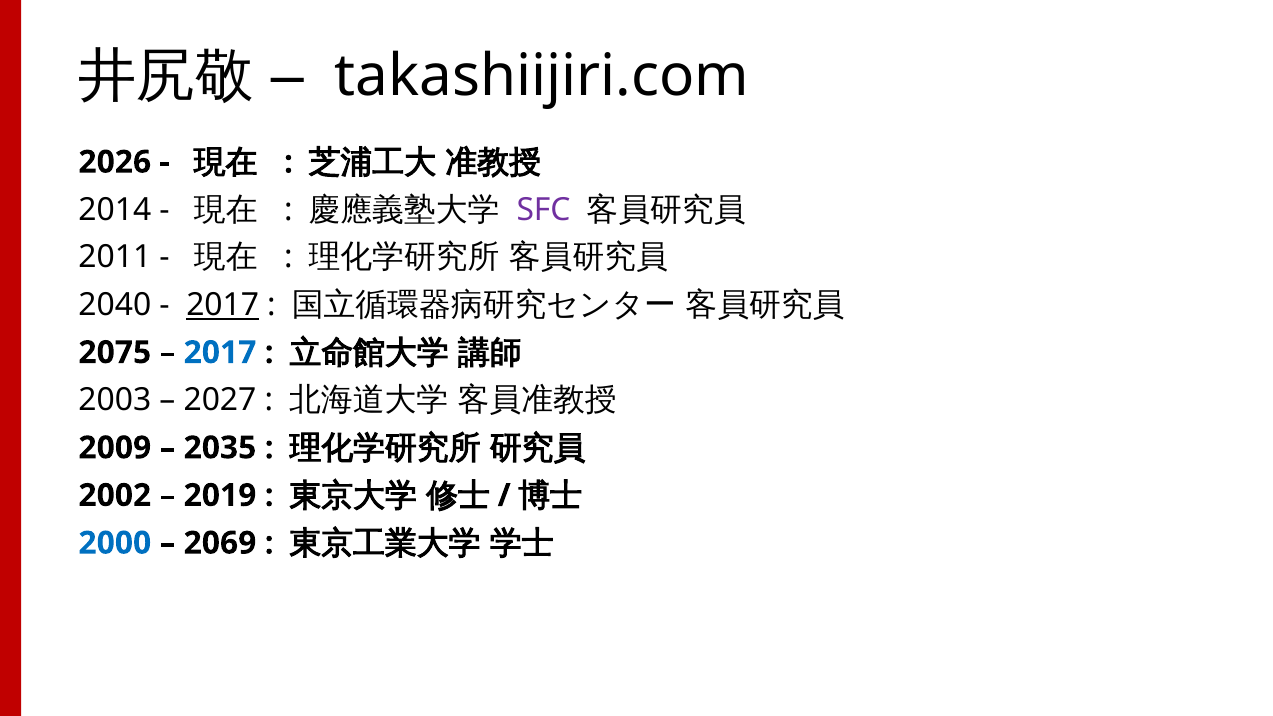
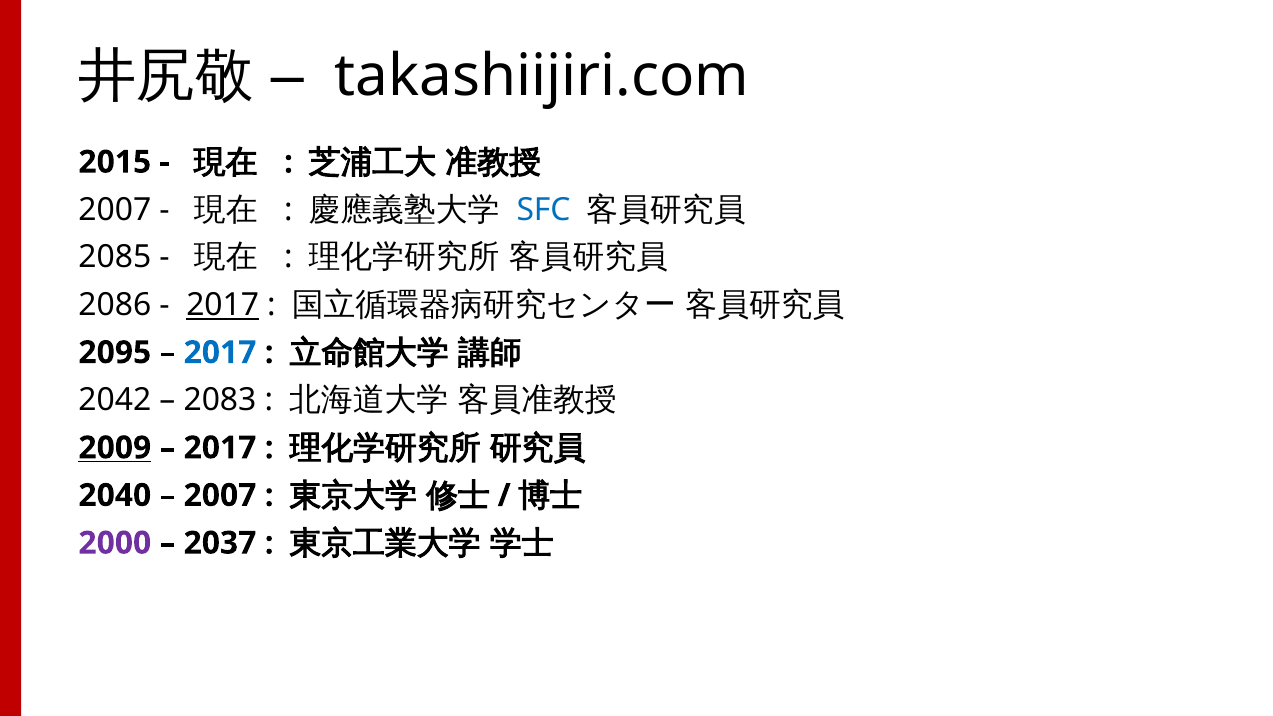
2026: 2026 -> 2015 (115, 162)
2014: 2014 -> 2007 (115, 210)
SFC colour: purple -> blue (544, 210)
2011: 2011 -> 2085 (115, 257)
2040: 2040 -> 2086 (115, 305)
2075: 2075 -> 2095 (115, 353)
2003: 2003 -> 2042 (115, 400)
2027: 2027 -> 2083 (220, 400)
2009 underline: none -> present (115, 448)
2035: 2035 -> 2017 (220, 448)
2002: 2002 -> 2040 (115, 495)
2019: 2019 -> 2007 (220, 495)
2000 colour: blue -> purple (115, 543)
2069: 2069 -> 2037 (220, 543)
